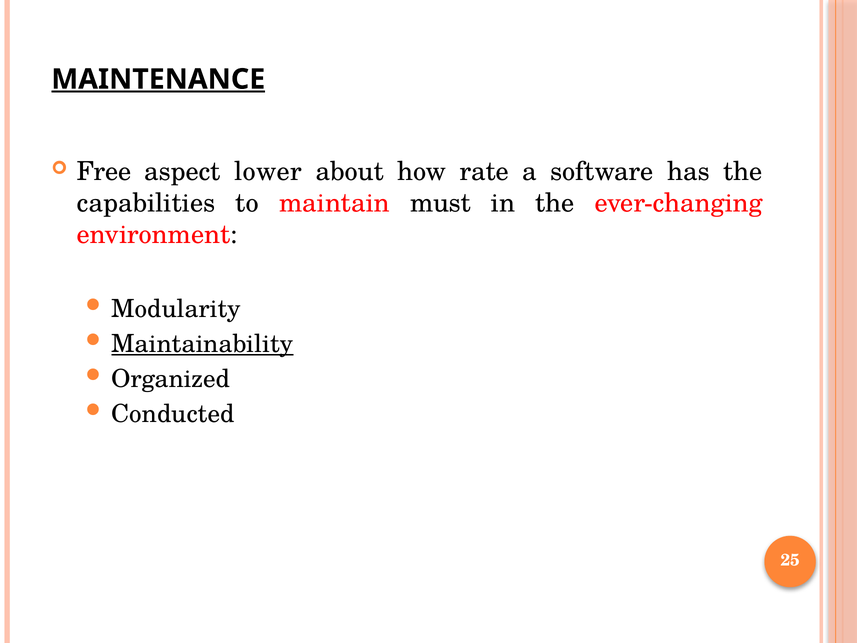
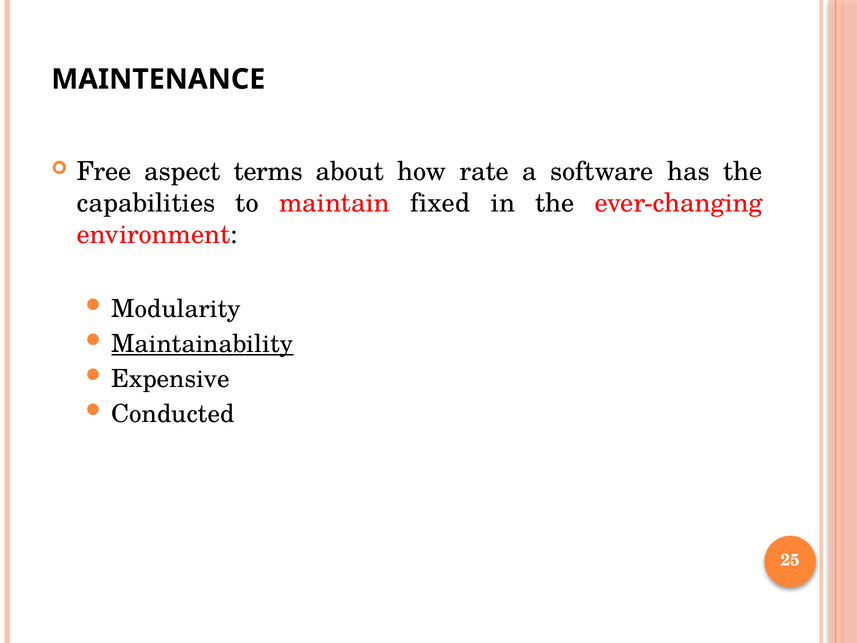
MAINTENANCE underline: present -> none (158, 79)
lower: lower -> terms (268, 172)
must: must -> fixed (440, 203)
Organized: Organized -> Expensive (171, 379)
